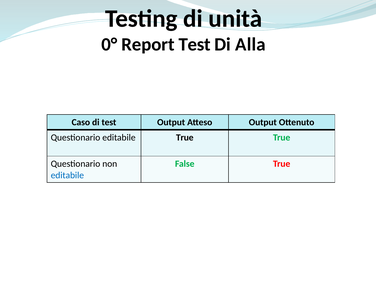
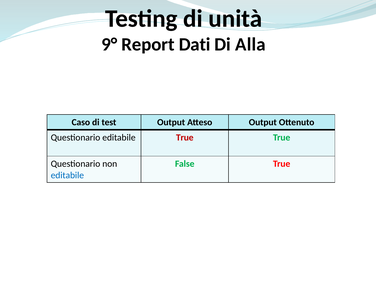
0°: 0° -> 9° (109, 45)
Report Test: Test -> Dati (195, 45)
True colour: black -> red (185, 138)
